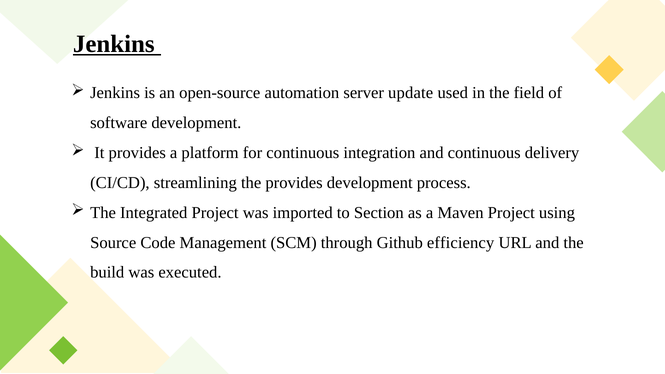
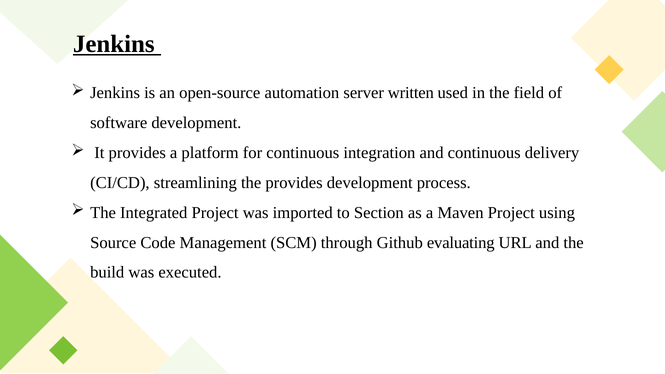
update: update -> written (411, 93)
efficiency: efficiency -> evaluating (461, 243)
